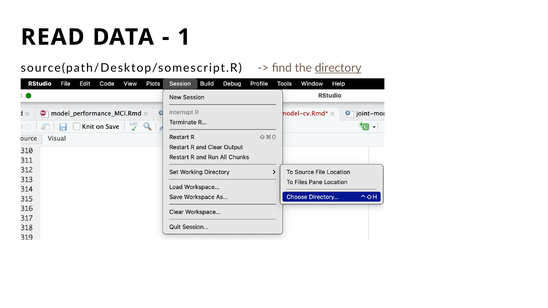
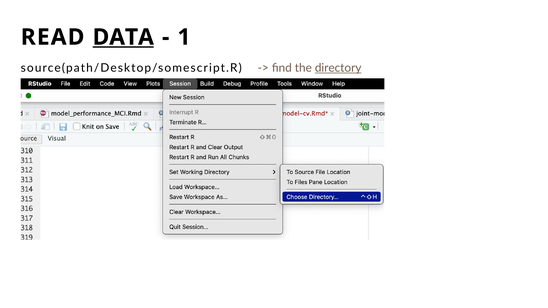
DATA underline: none -> present (123, 37)
